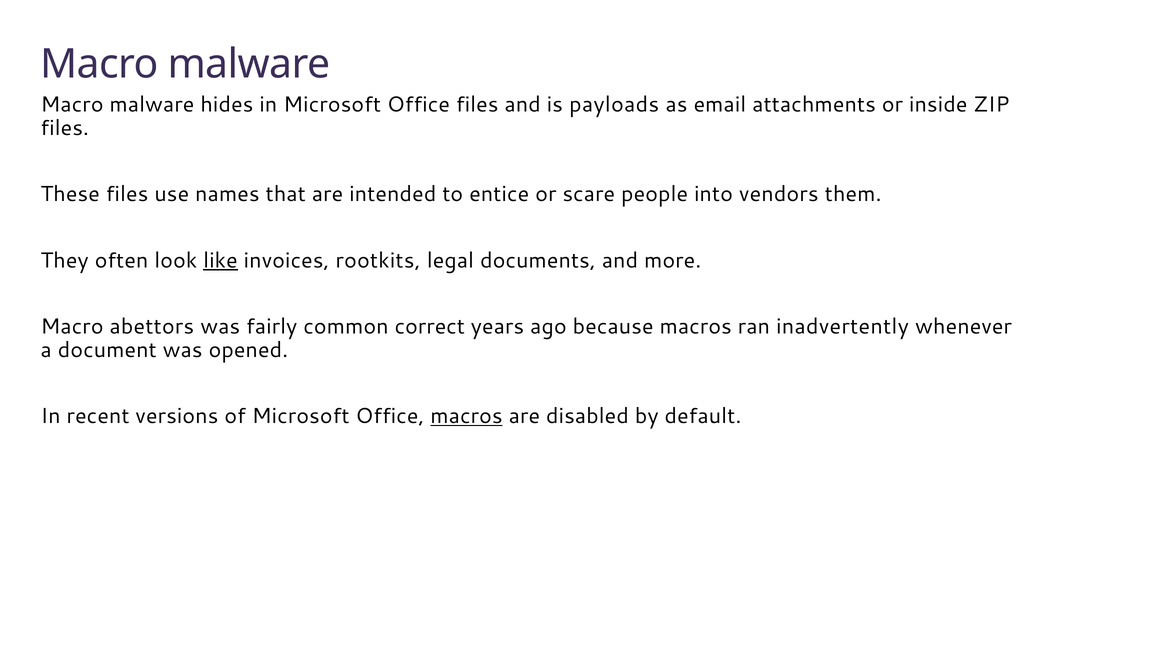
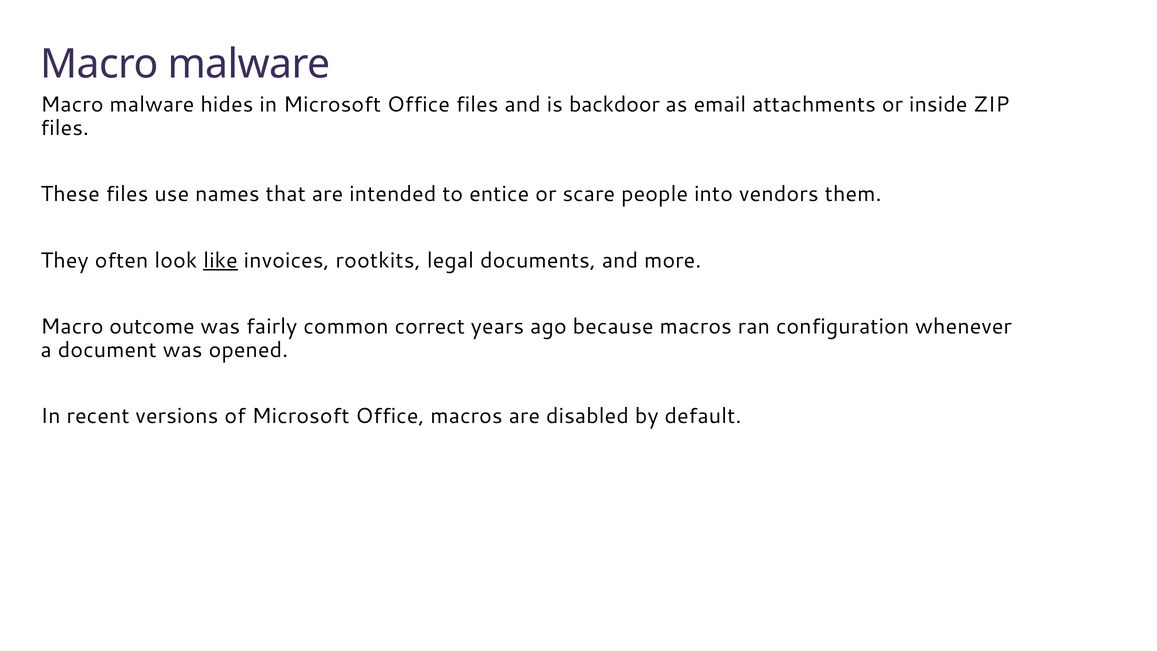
payloads: payloads -> backdoor (614, 105)
abettors: abettors -> outcome (152, 326)
inadvertently: inadvertently -> configuration (843, 326)
macros underline: present -> none (467, 416)
